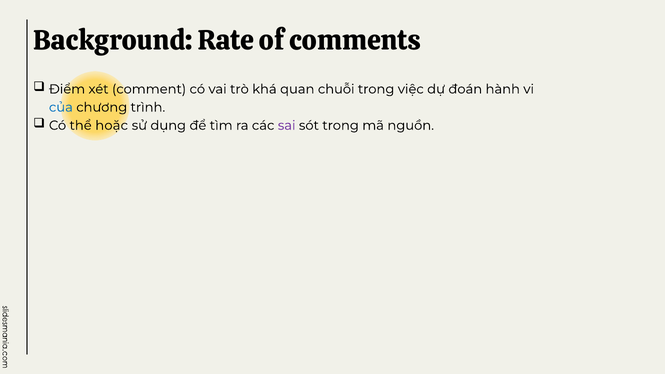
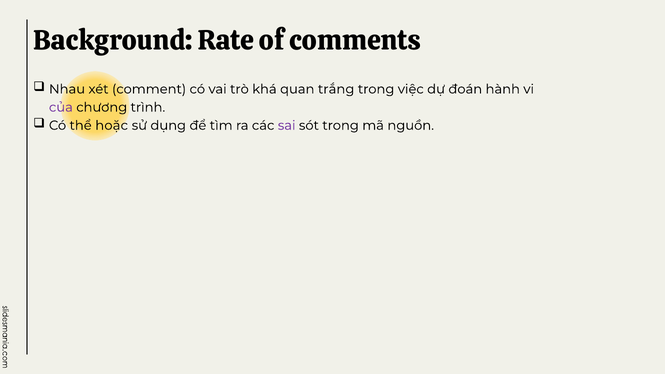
Điểm: Điểm -> Nhau (67, 89)
chuỗi: chuỗi -> trắng (336, 89)
của colour: blue -> purple (61, 107)
